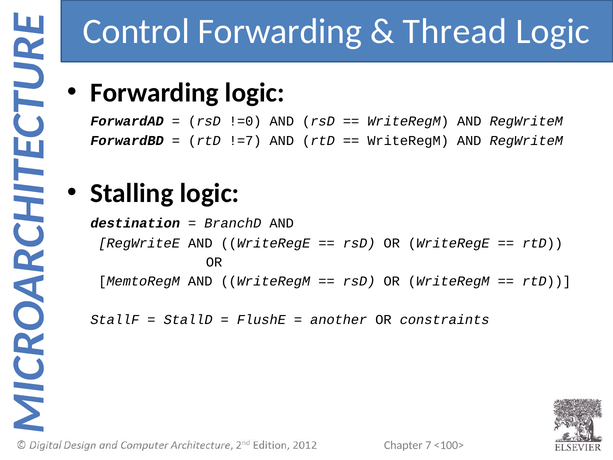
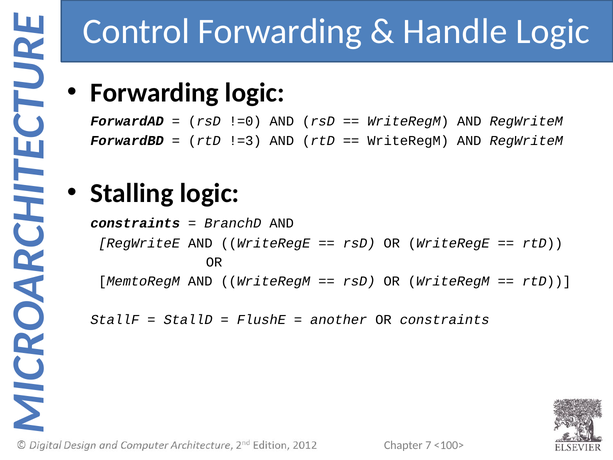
Thread: Thread -> Handle (455, 32)
!=7: !=7 -> !=3 (245, 141)
destination: destination -> constraints (135, 223)
